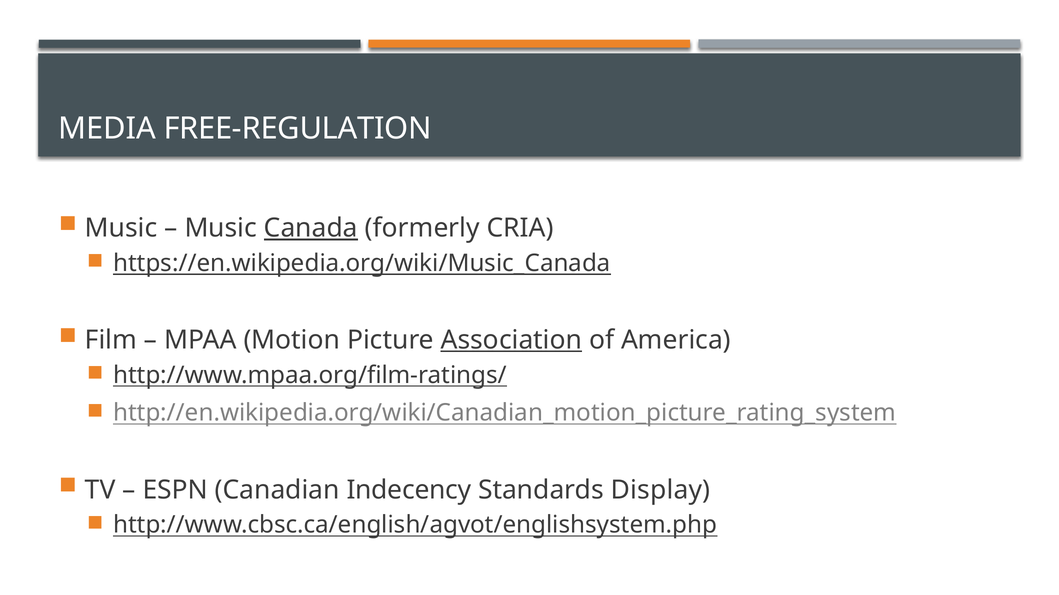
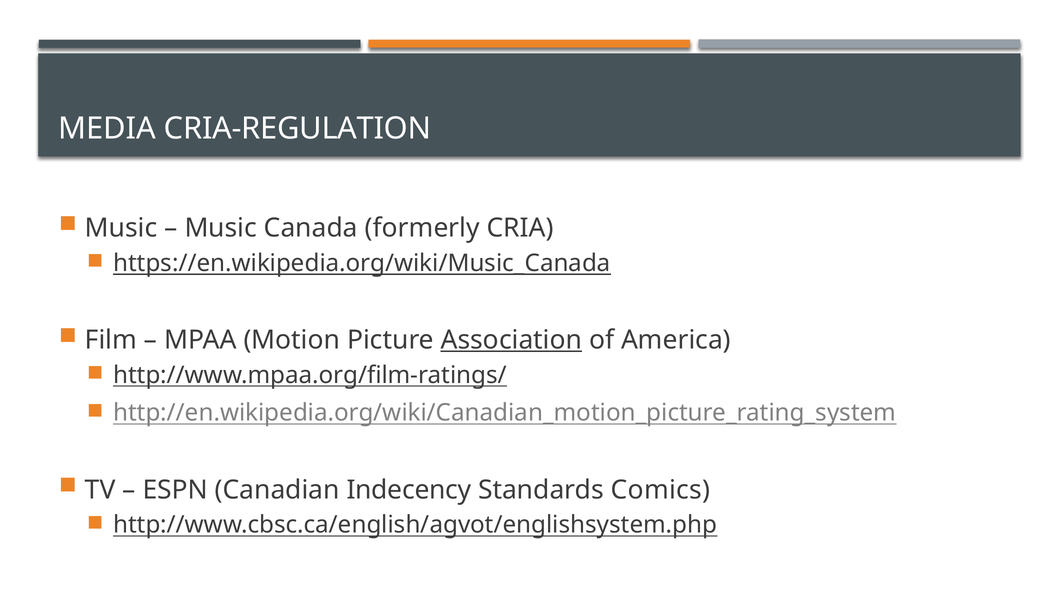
FREE-REGULATION: FREE-REGULATION -> CRIA-REGULATION (298, 129)
Canada underline: present -> none (311, 228)
Display: Display -> Comics (660, 490)
